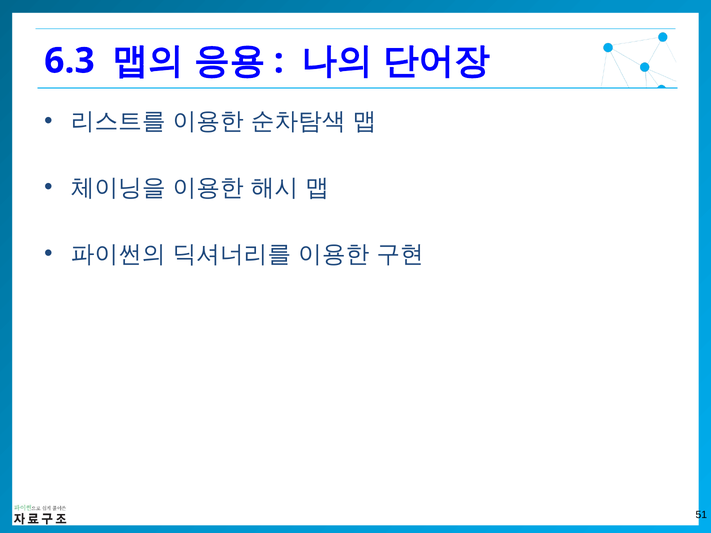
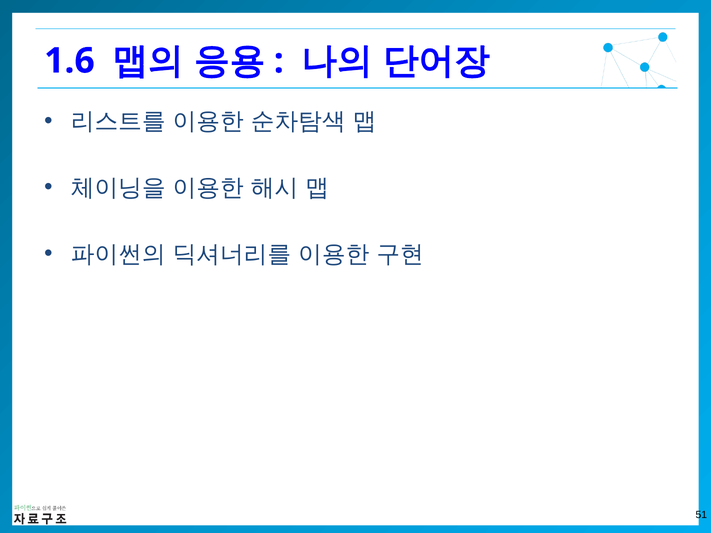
6.3: 6.3 -> 1.6 (69, 61)
